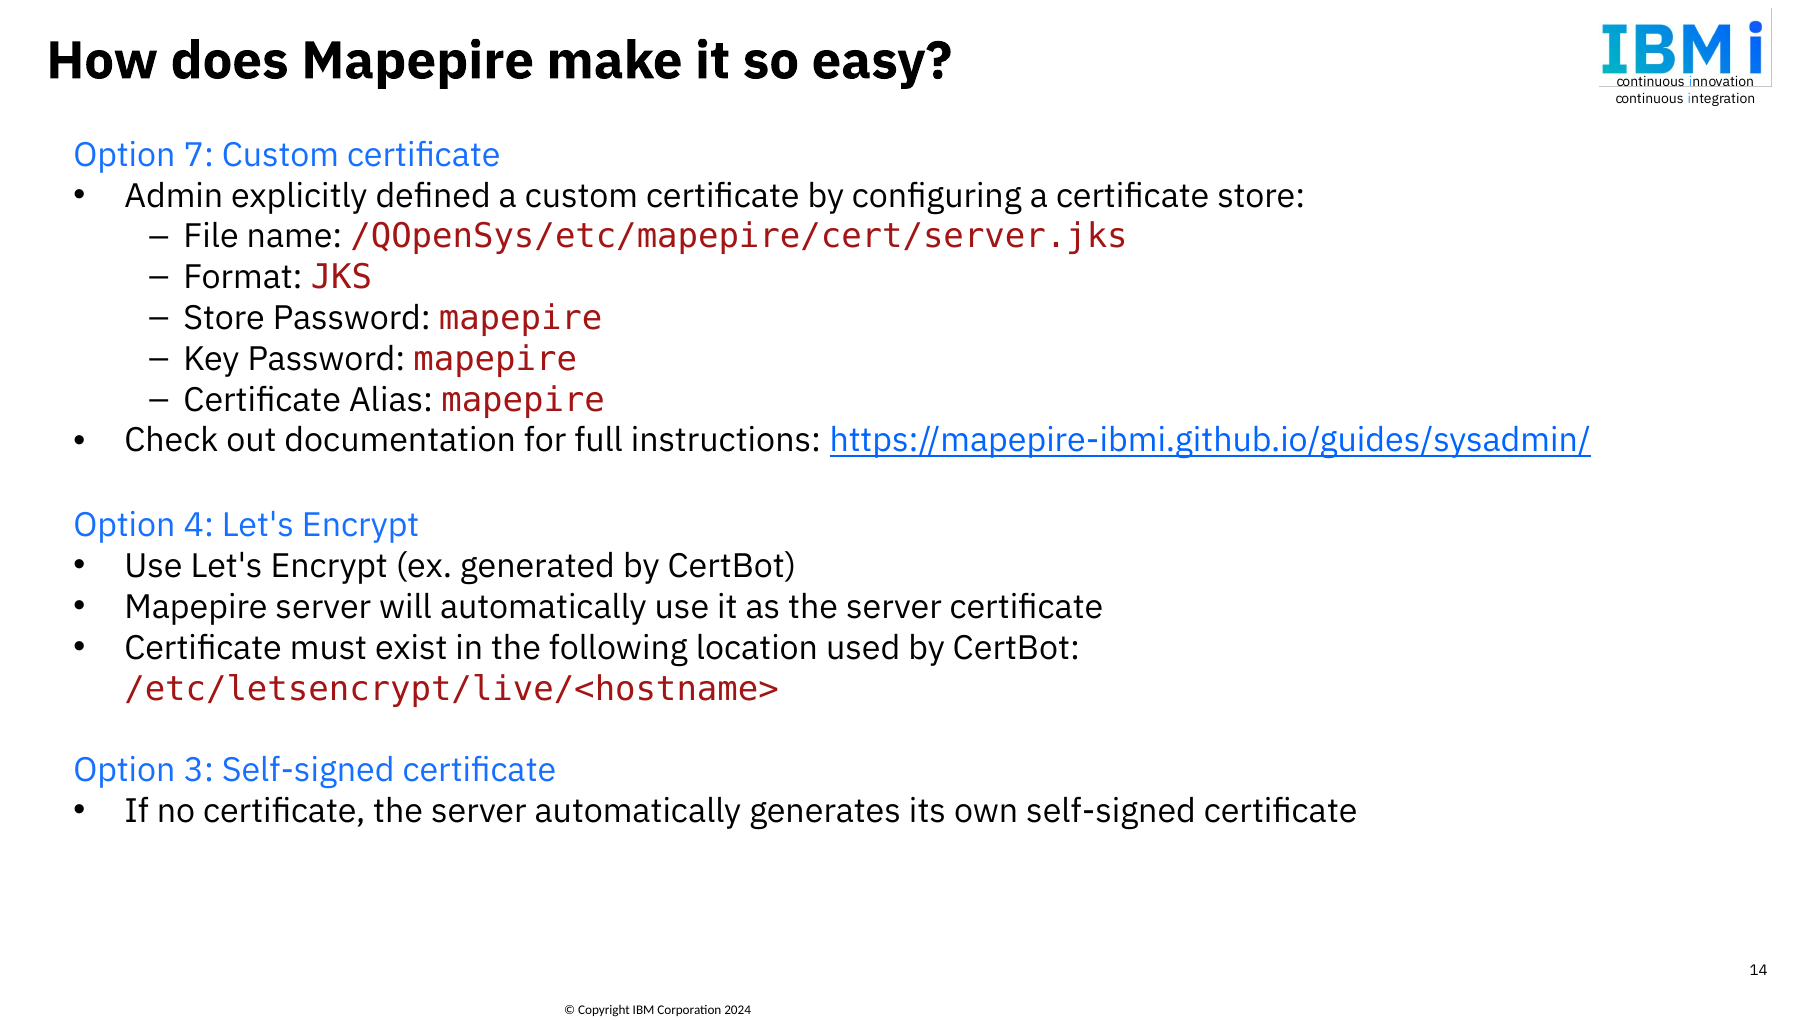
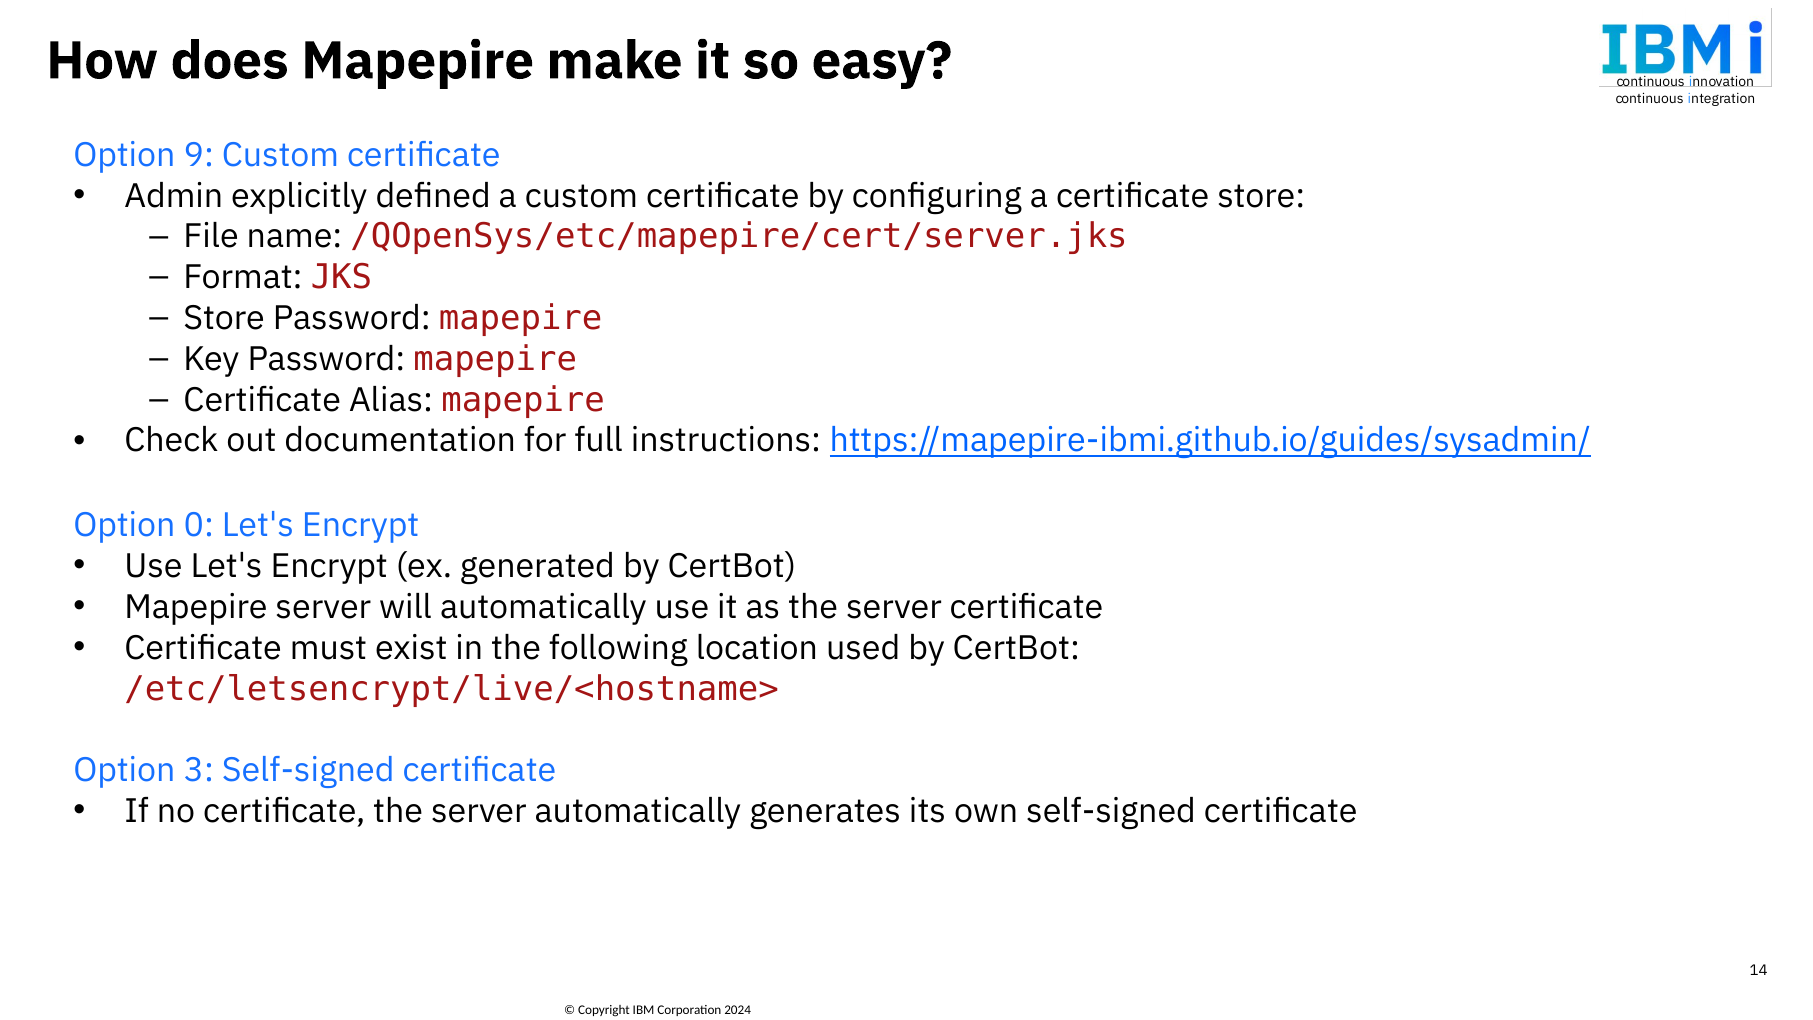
7: 7 -> 9 (199, 155)
4: 4 -> 0 (199, 526)
